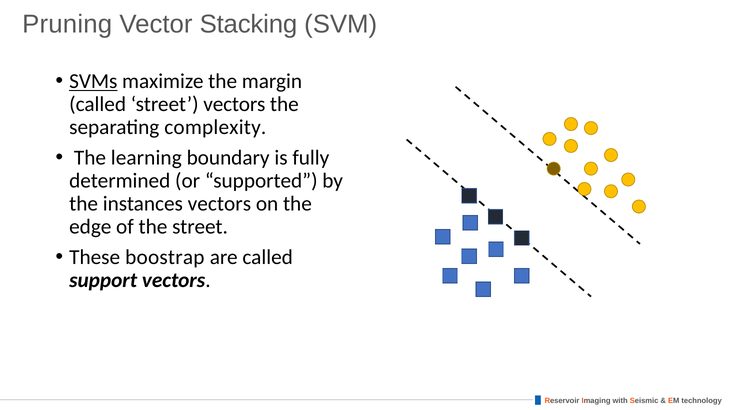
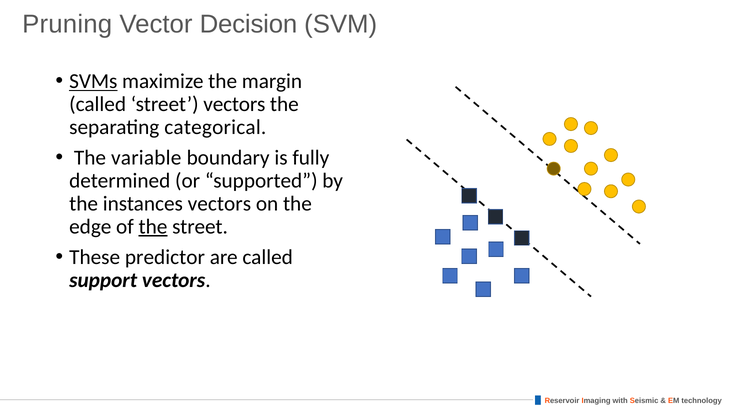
Stacking: Stacking -> Decision (248, 24)
complexity: complexity -> categorical (215, 127)
learning: learning -> variable (146, 158)
the underline: none -> present (153, 227)
boostrap: boostrap -> predictor (165, 257)
